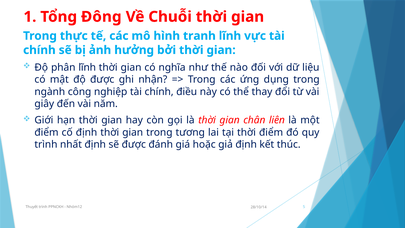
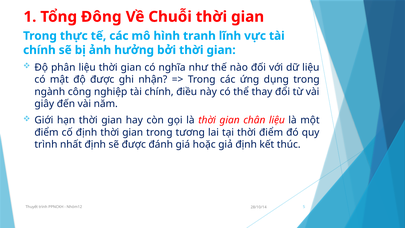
phân lĩnh: lĩnh -> liệu (87, 67)
chân liên: liên -> liệu (277, 120)
